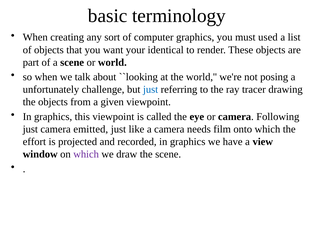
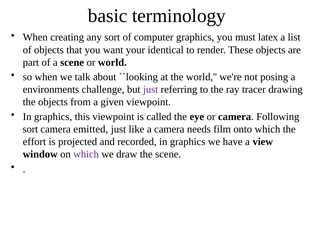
used: used -> latex (268, 37)
unfortunately: unfortunately -> environments (51, 90)
just colour: blue -> purple (151, 90)
just: just -> sort (30, 129)
